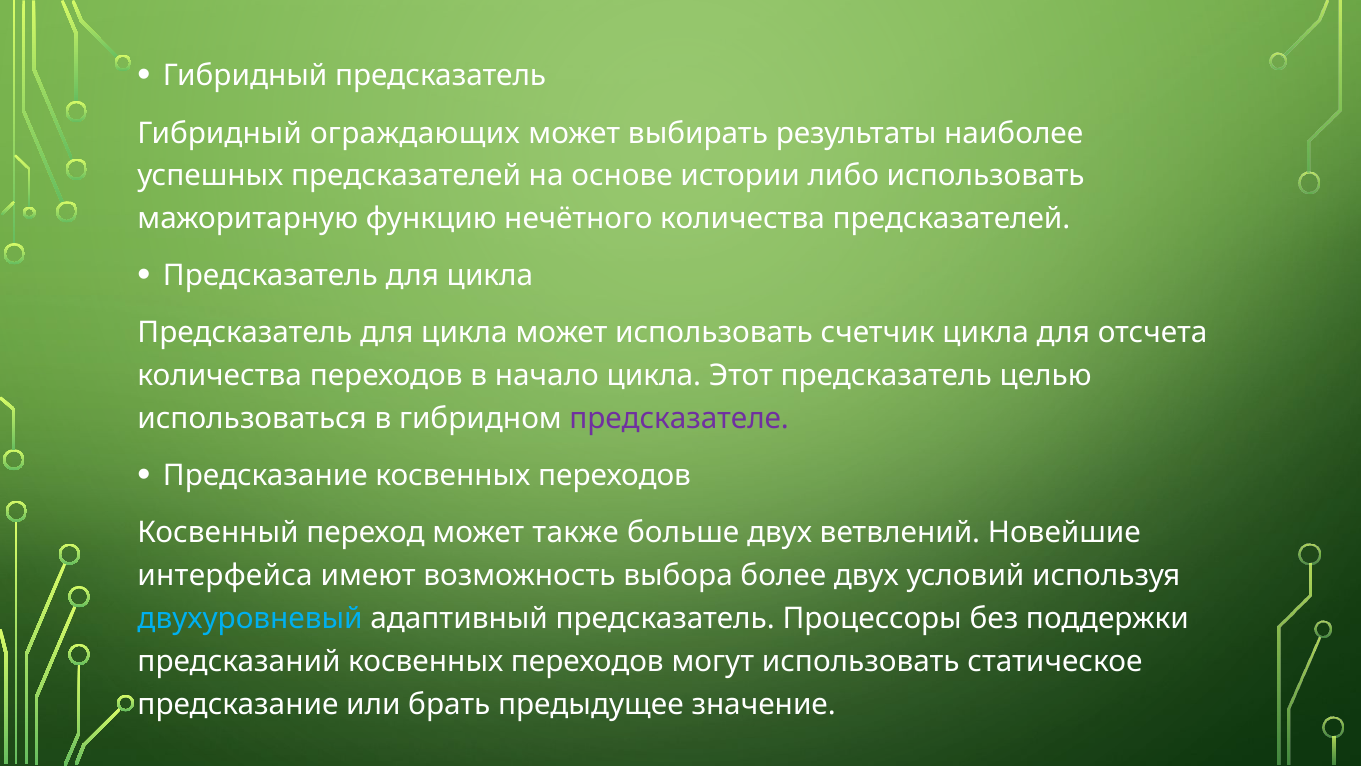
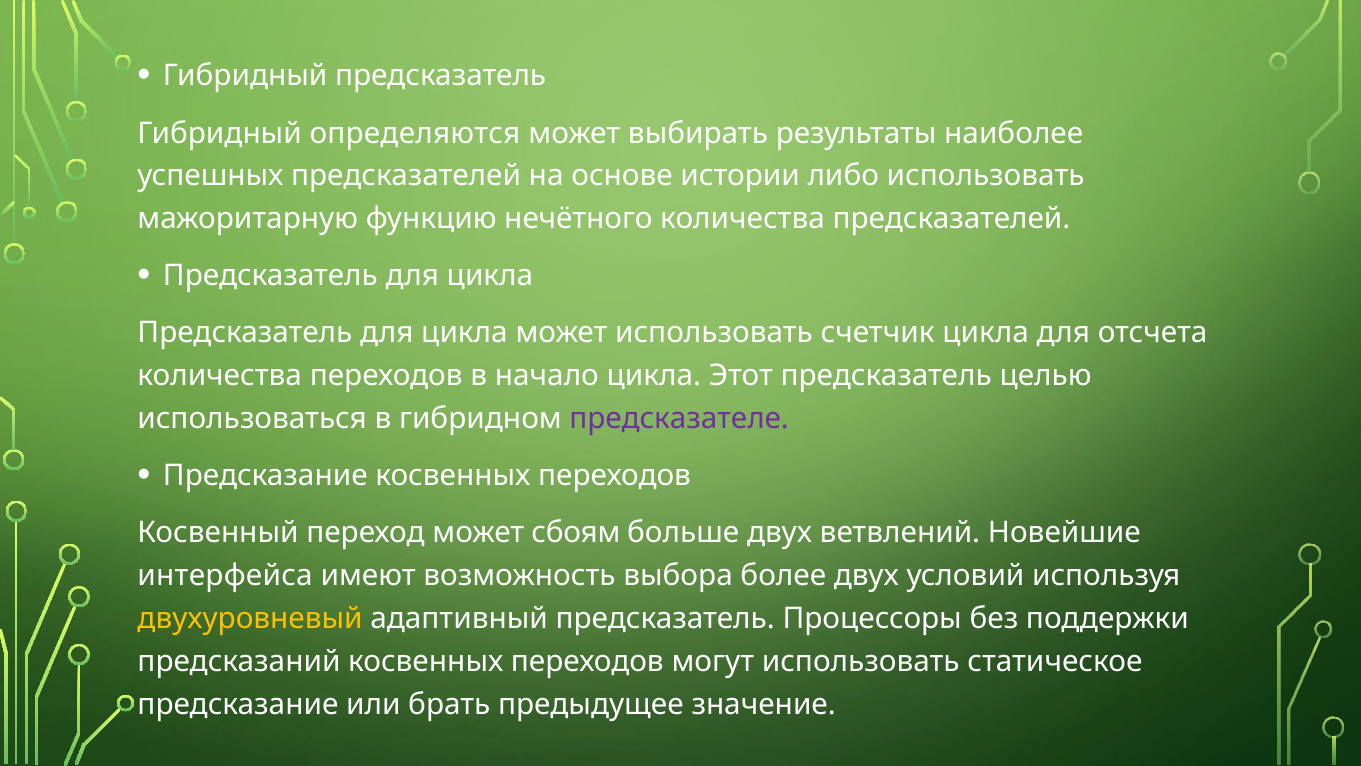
ограждающих: ограждающих -> определяются (415, 133)
также: также -> сбоям (576, 533)
двухуровневый colour: light blue -> yellow (250, 618)
